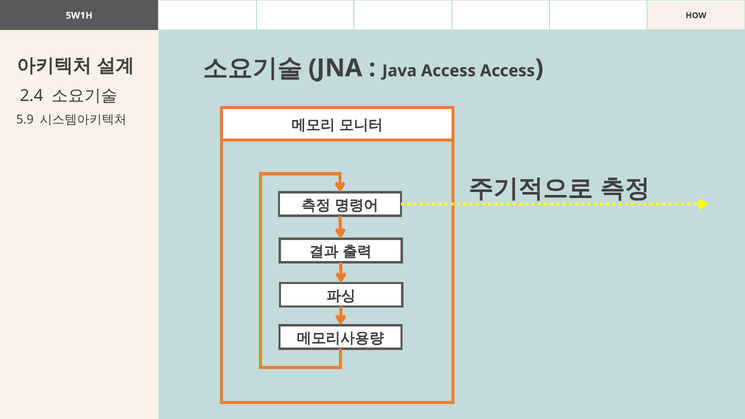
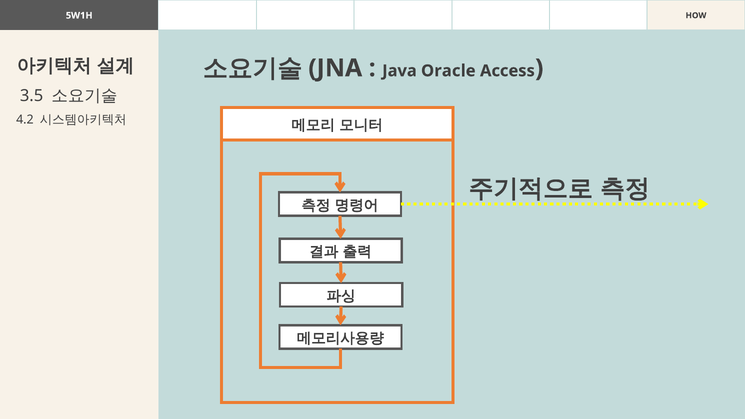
Java Access: Access -> Oracle (448, 71)
2.4: 2.4 -> 3.5 (32, 96)
5.9: 5.9 -> 4.2 (25, 120)
